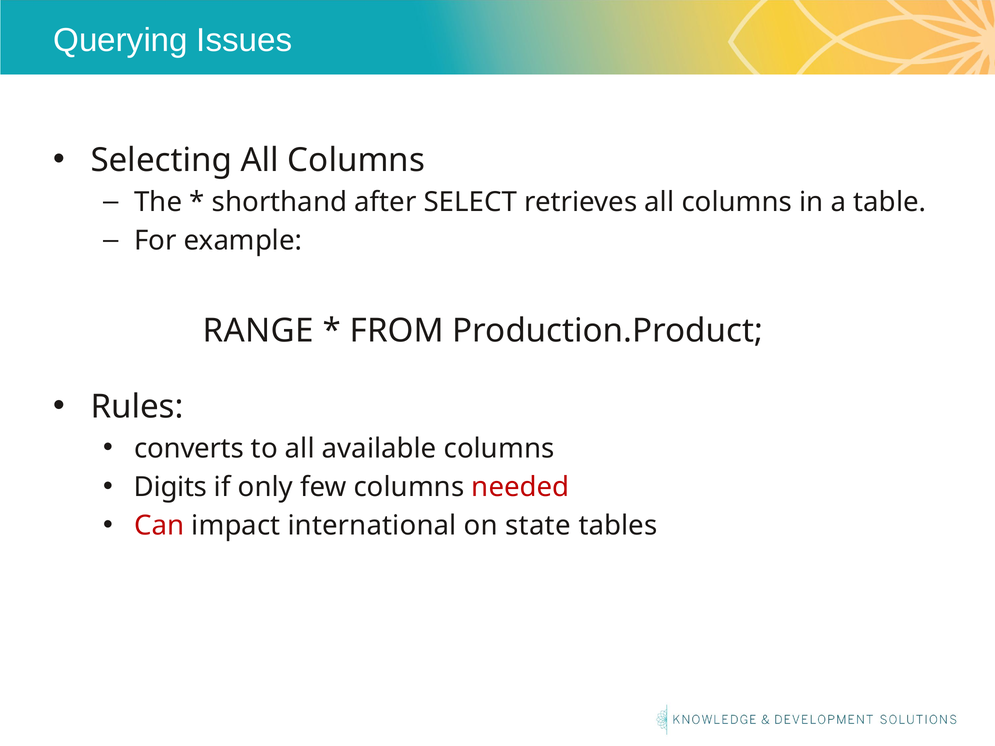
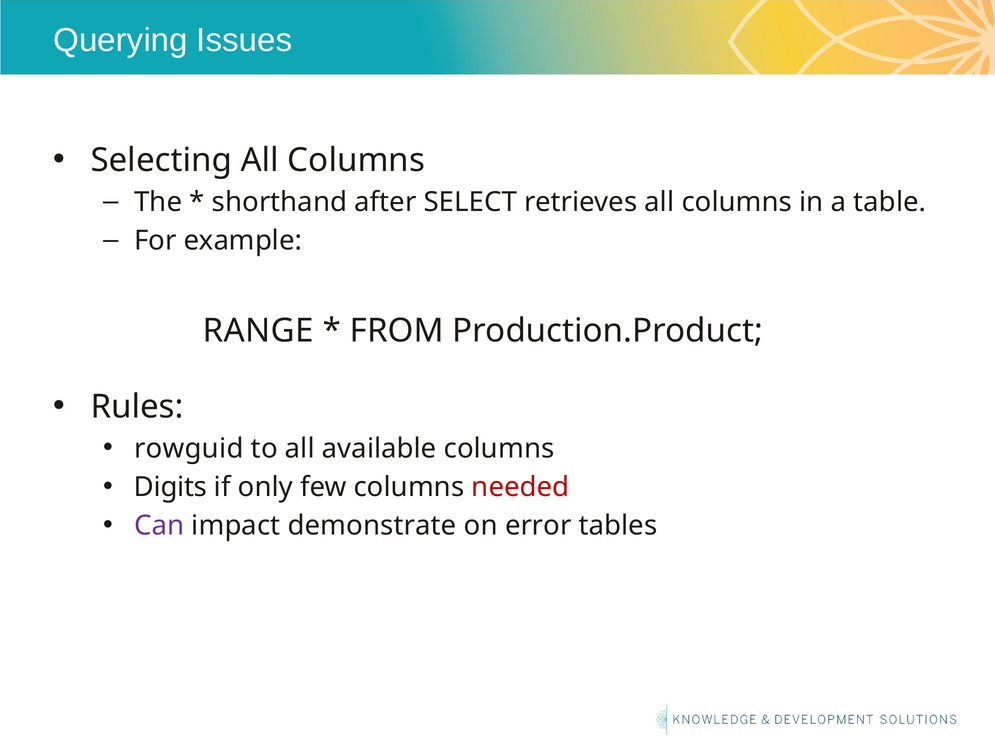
converts: converts -> rowguid (189, 449)
Can colour: red -> purple (159, 526)
international: international -> demonstrate (372, 526)
state: state -> error (538, 526)
